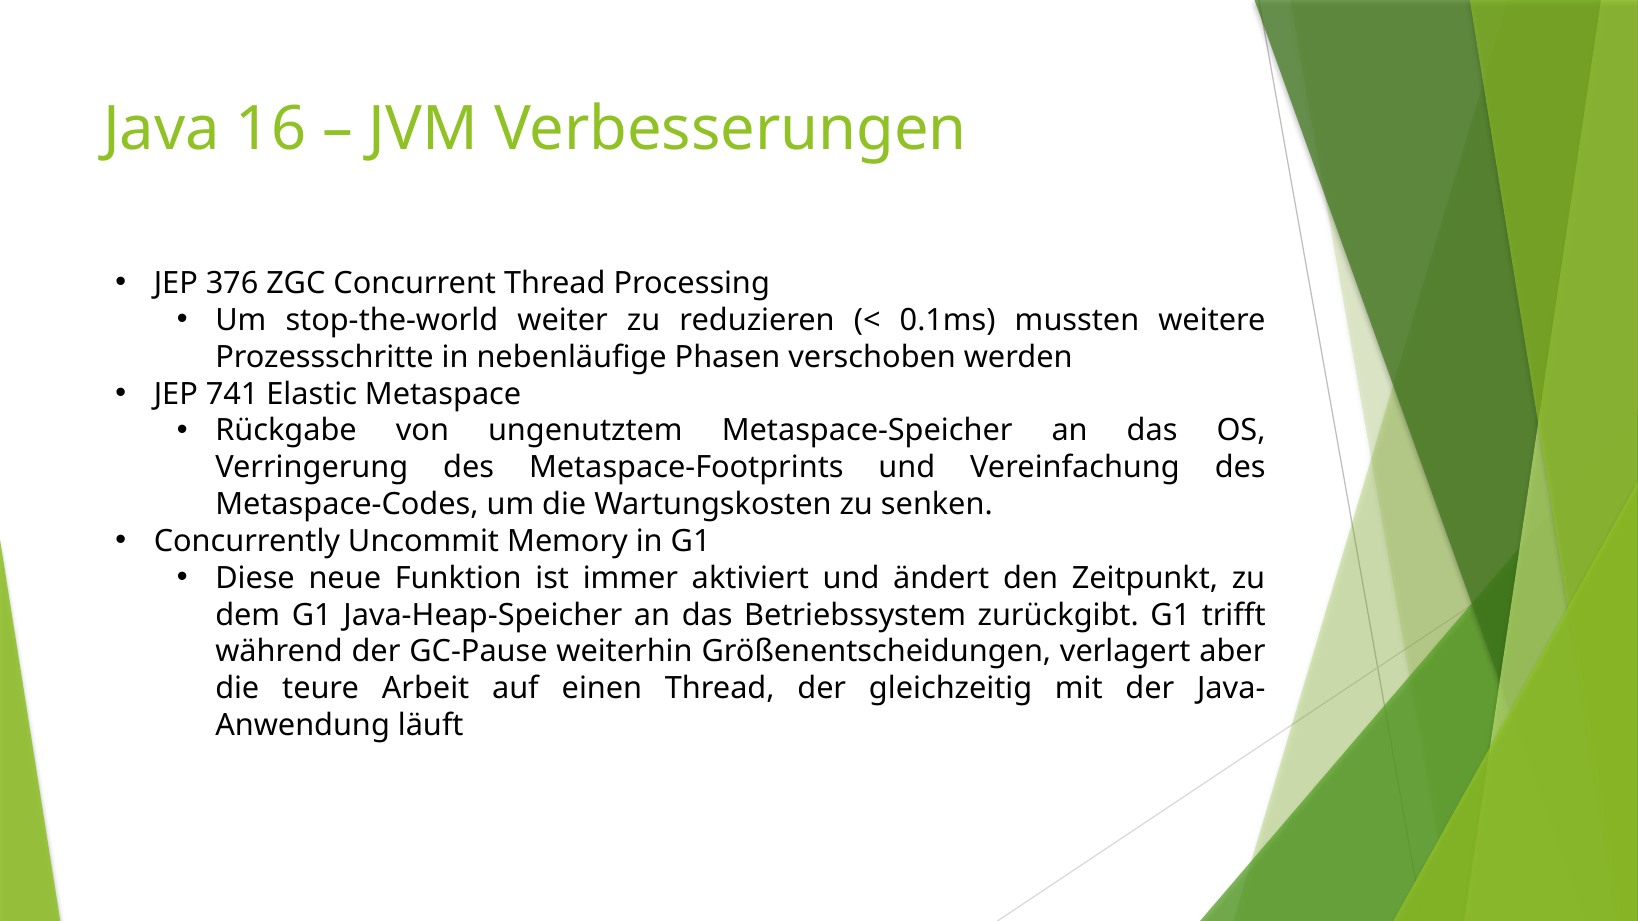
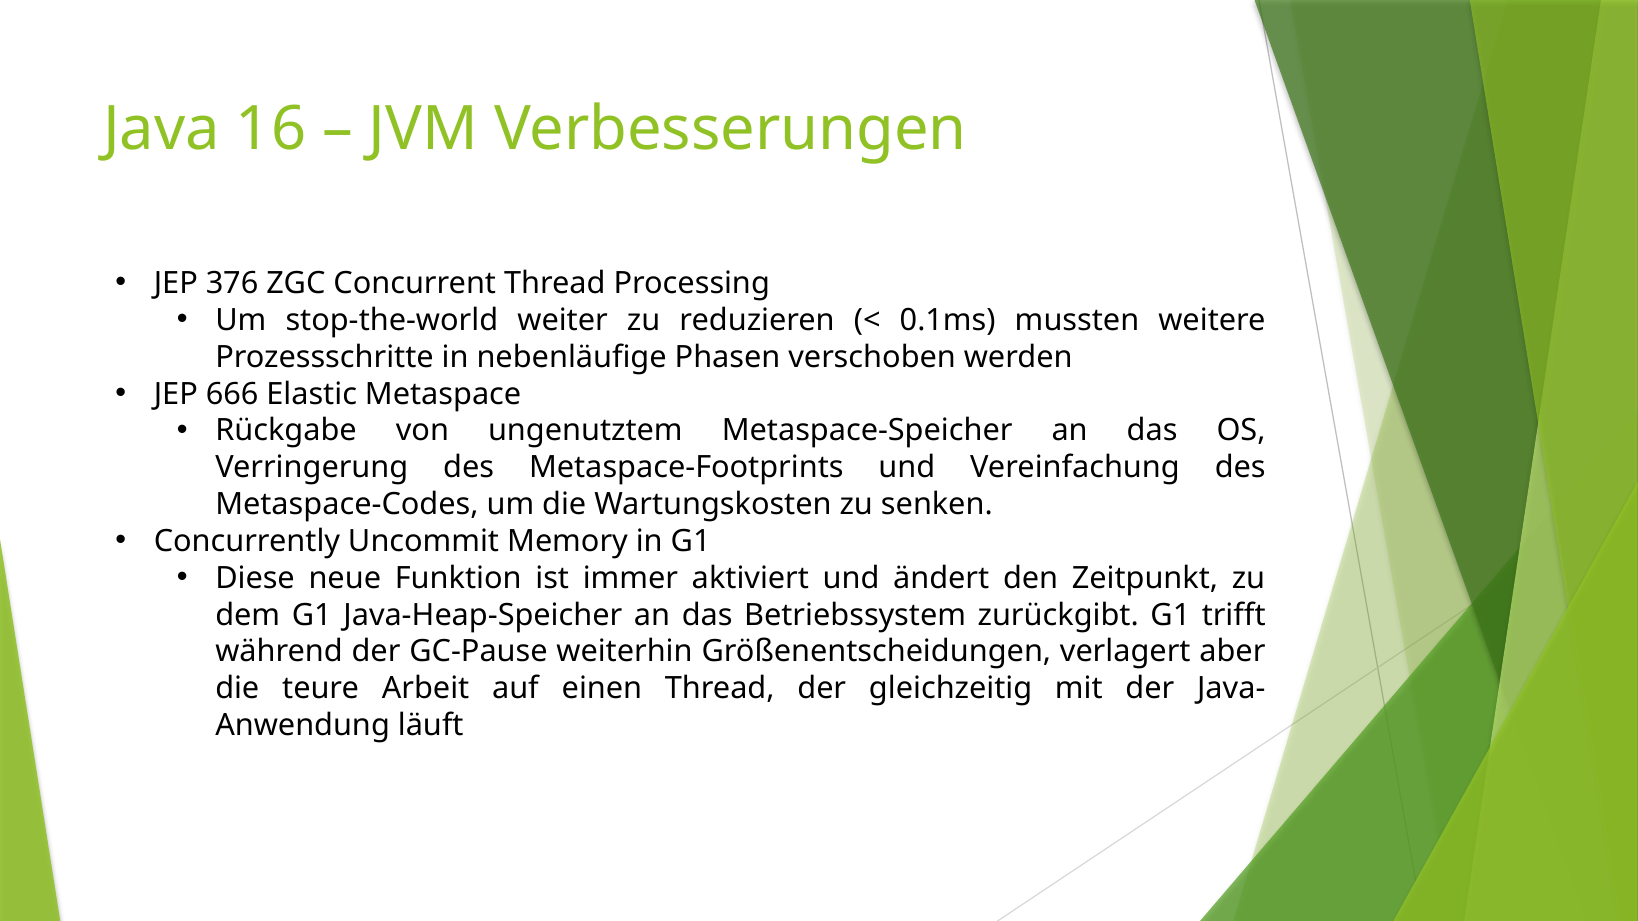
741: 741 -> 666 (232, 394)
